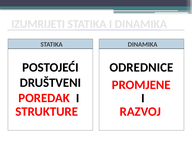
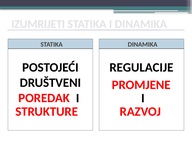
ODREDNICE: ODREDNICE -> REGULACIJE (141, 67)
